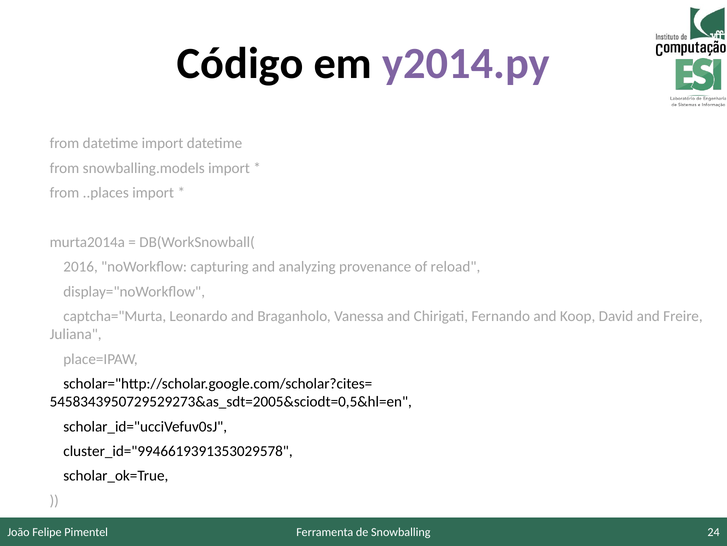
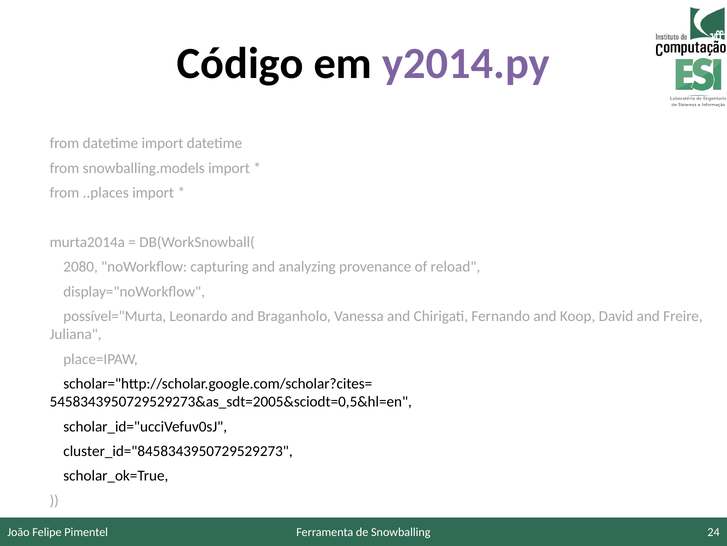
2016: 2016 -> 2080 (81, 266)
captcha="Murta: captcha="Murta -> possível="Murta (115, 316)
cluster_id="9946619391353029578: cluster_id="9946619391353029578 -> cluster_id="8458343950729529273 (178, 451)
